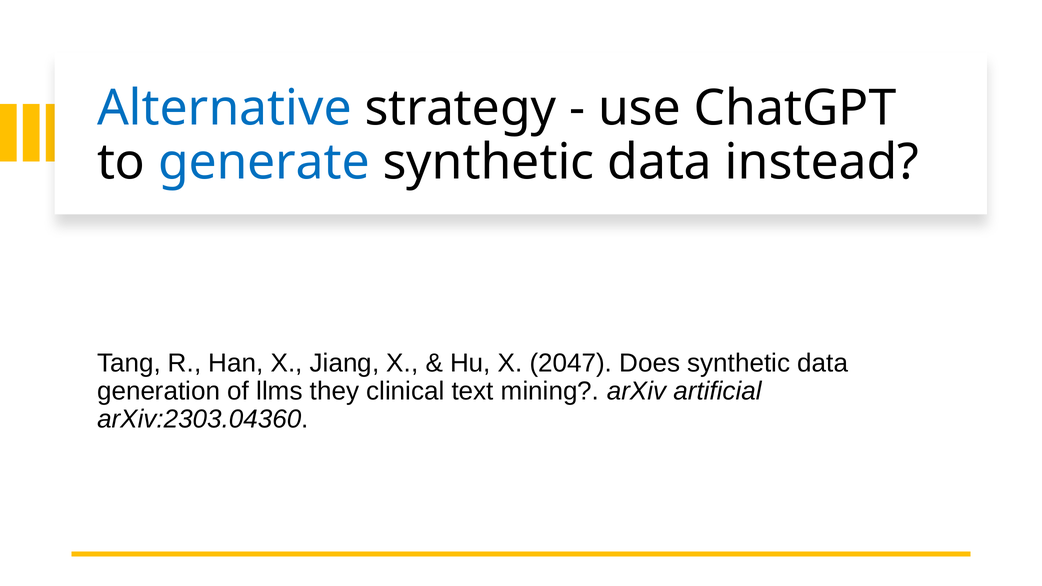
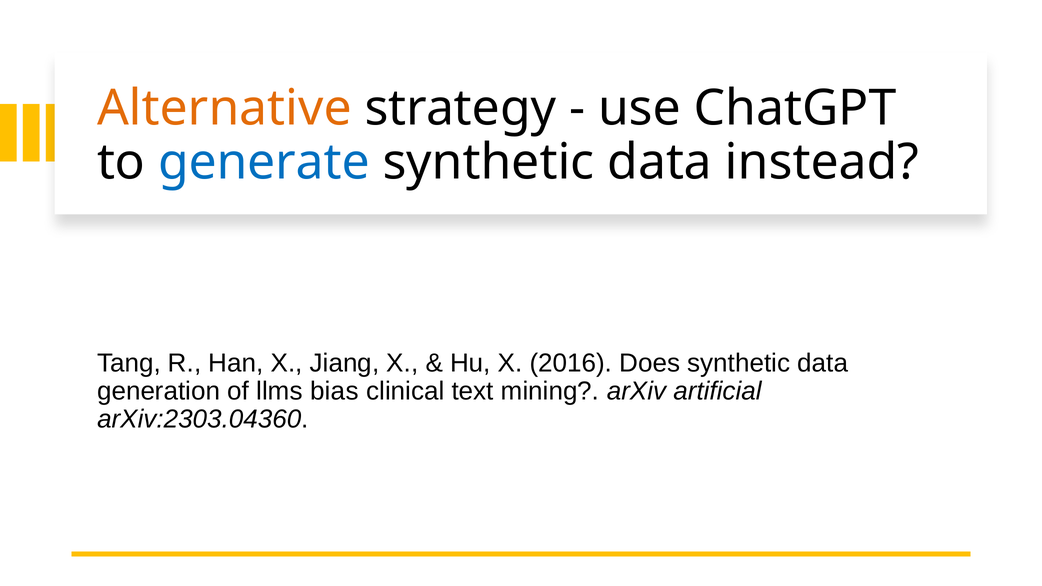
Alternative colour: blue -> orange (224, 108)
2047: 2047 -> 2016 (571, 363)
they: they -> bias (334, 391)
